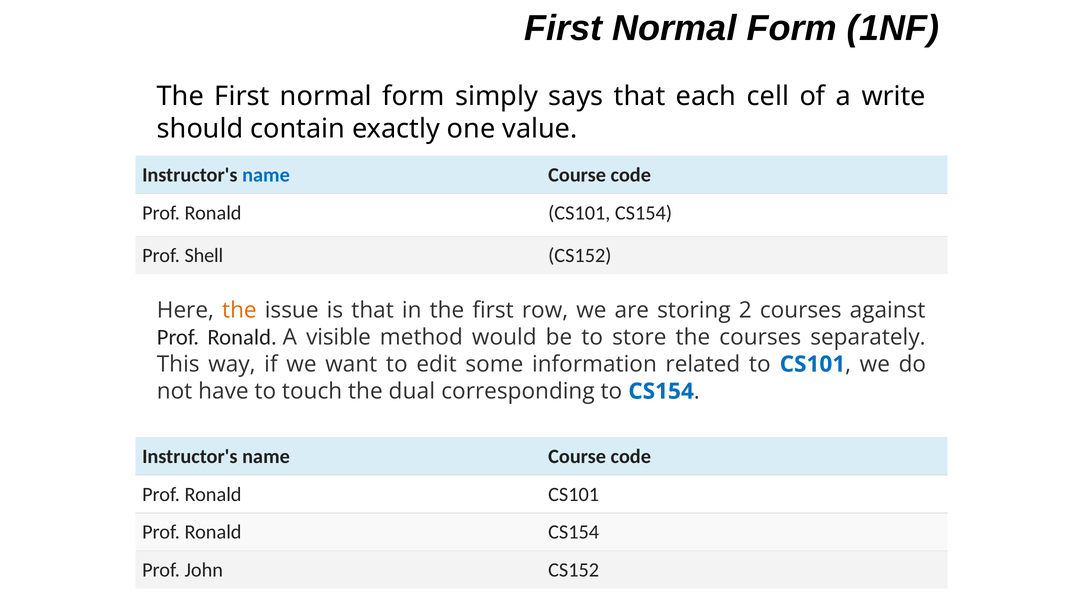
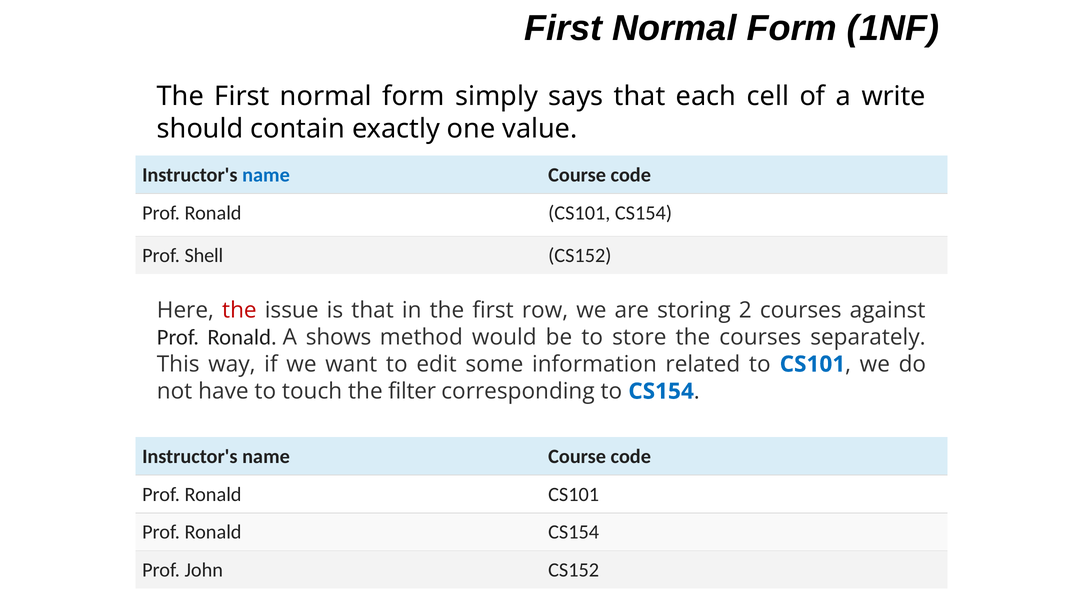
the colour: orange -> red (239, 310)
visible: visible -> shows (339, 337)
dual: dual -> filter (412, 391)
